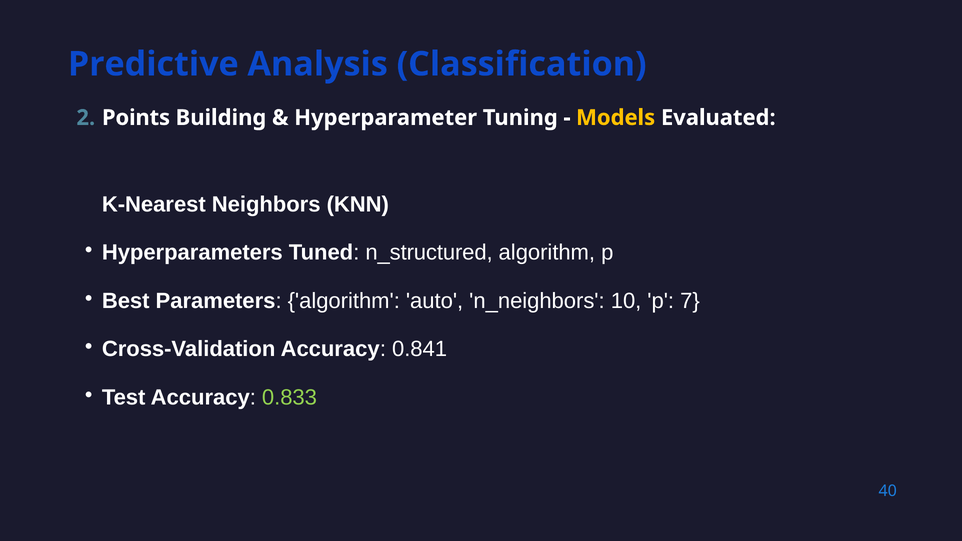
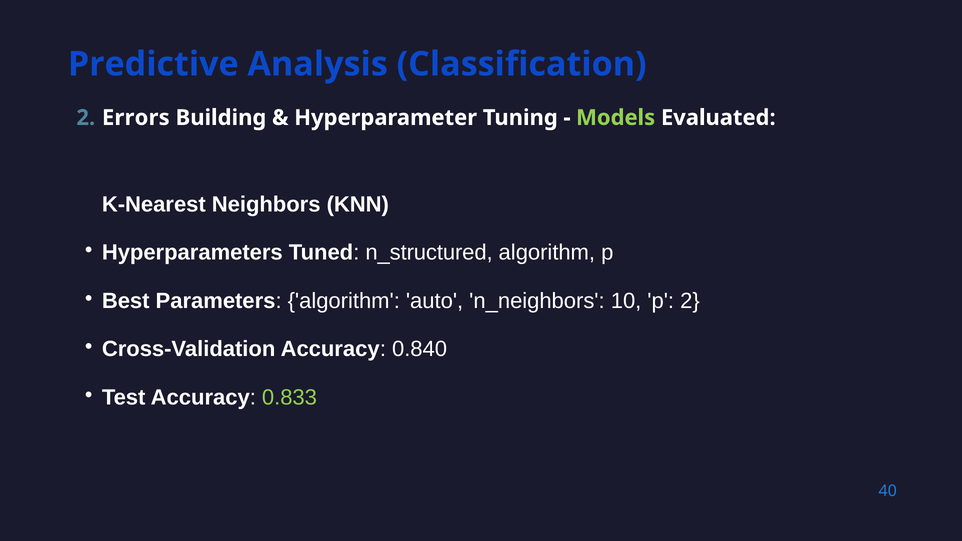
Points: Points -> Errors (136, 118)
Models colour: yellow -> light green (616, 118)
p 7: 7 -> 2 (690, 301)
0.841: 0.841 -> 0.840 (420, 349)
